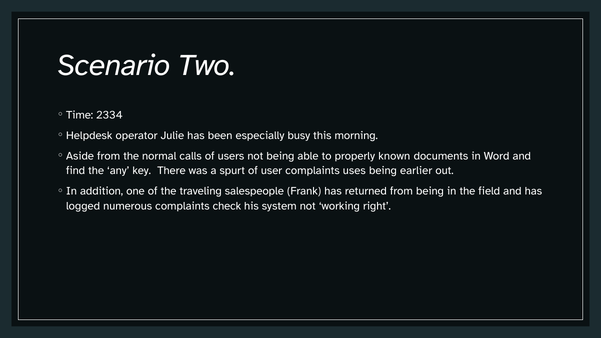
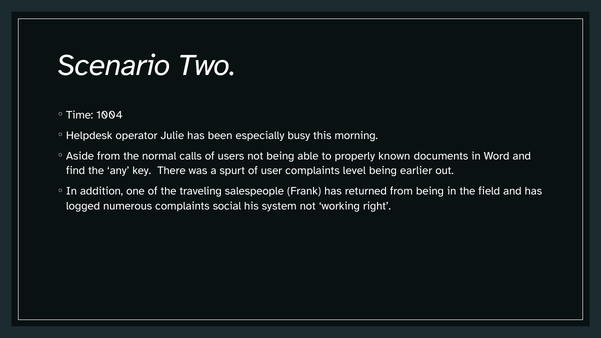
2334: 2334 -> 1004 (110, 115)
uses: uses -> level (354, 171)
check: check -> social (227, 206)
